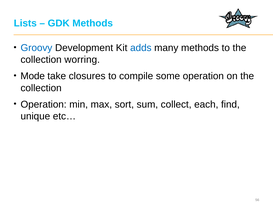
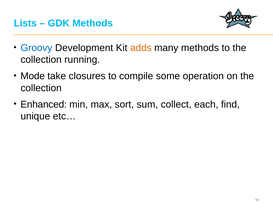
adds colour: blue -> orange (141, 48)
worring: worring -> running (82, 60)
Operation: Operation -> Enhanced (44, 104)
